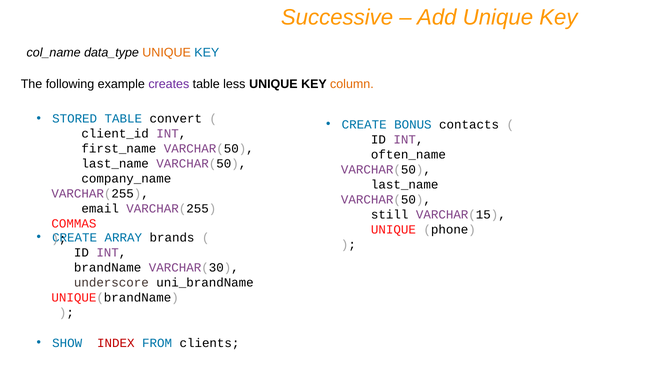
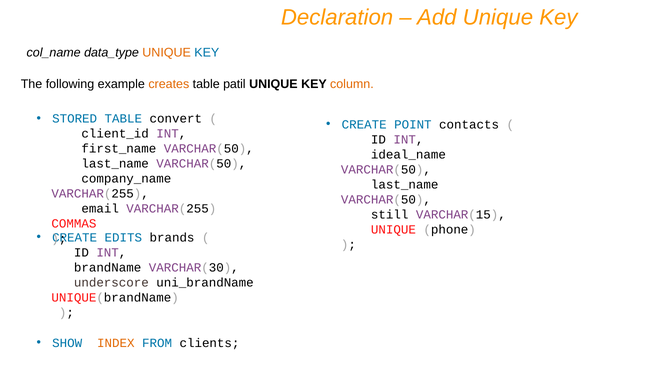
Successive: Successive -> Declaration (337, 17)
creates colour: purple -> orange (169, 84)
less: less -> patil (234, 84)
BONUS: BONUS -> POINT (413, 124)
often_name: often_name -> ideal_name (408, 154)
ARRAY: ARRAY -> EDITS (123, 237)
INDEX colour: red -> orange (116, 343)
